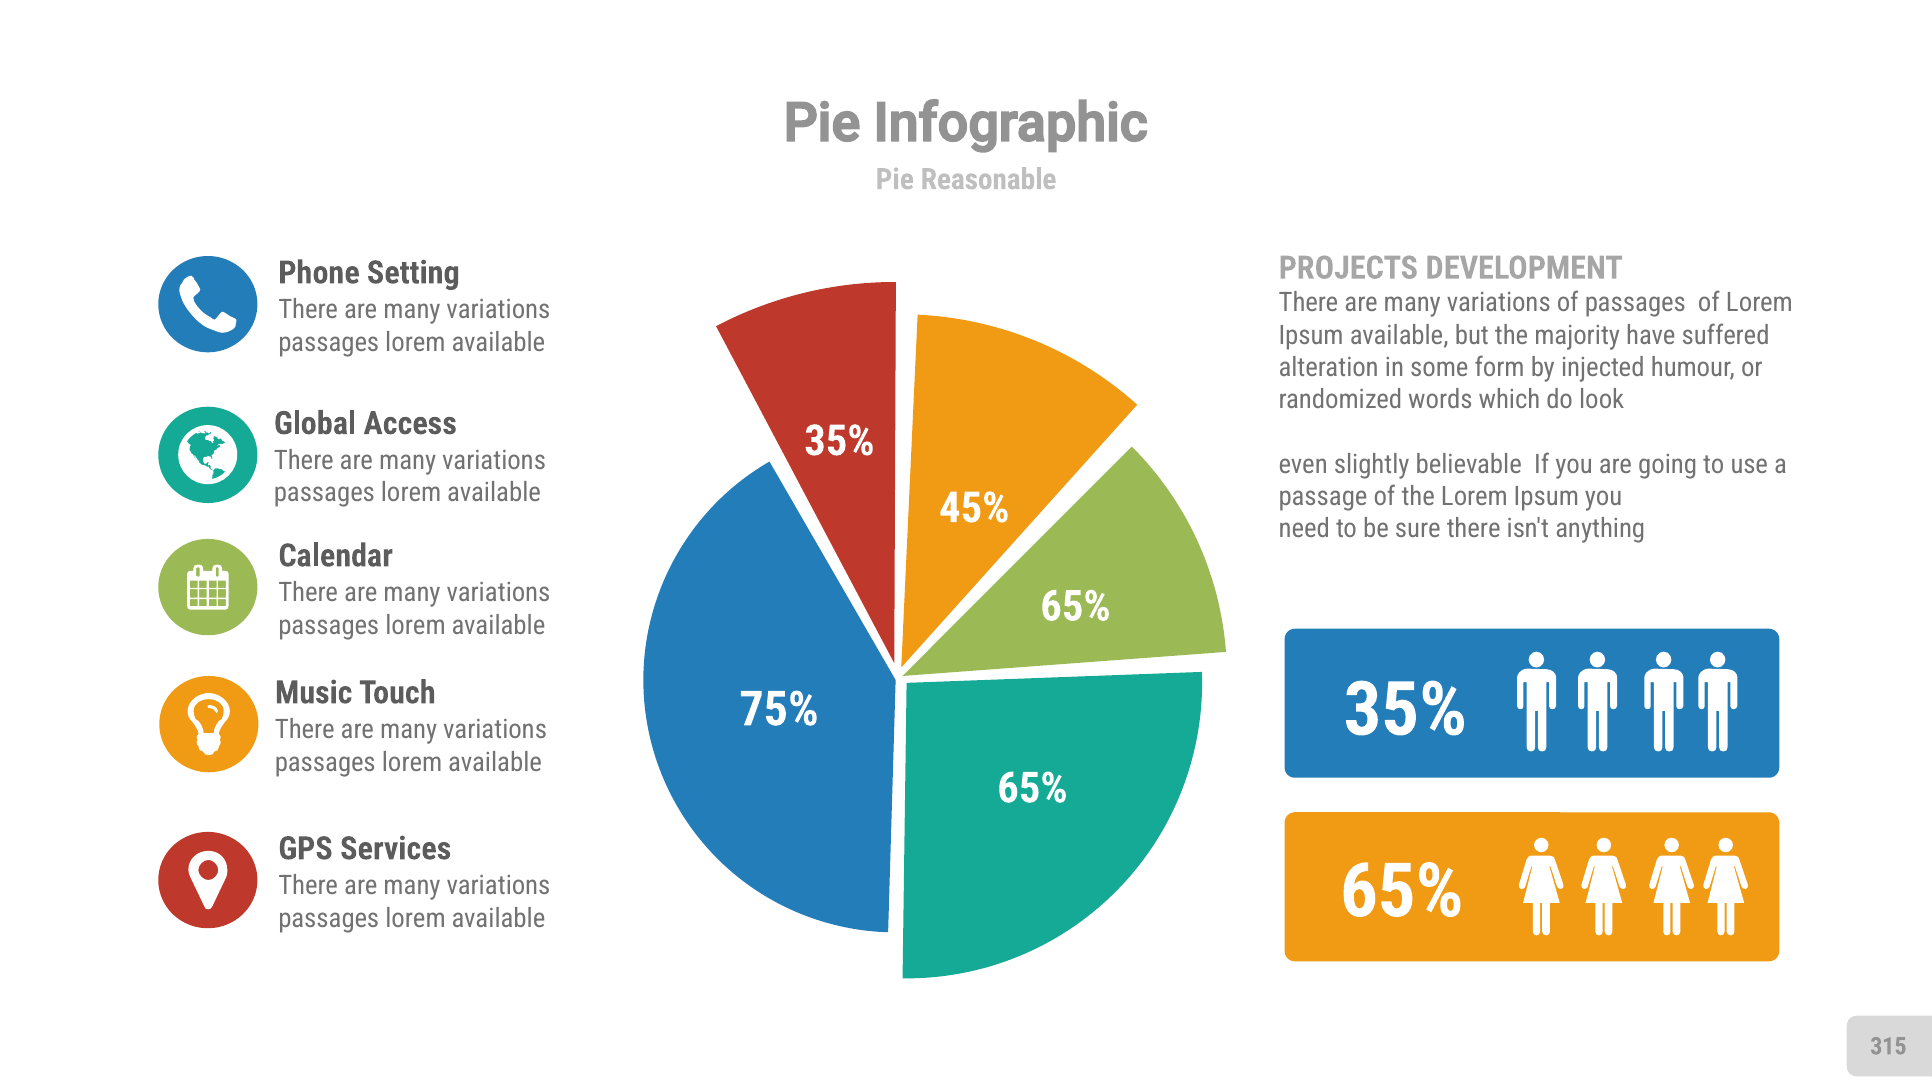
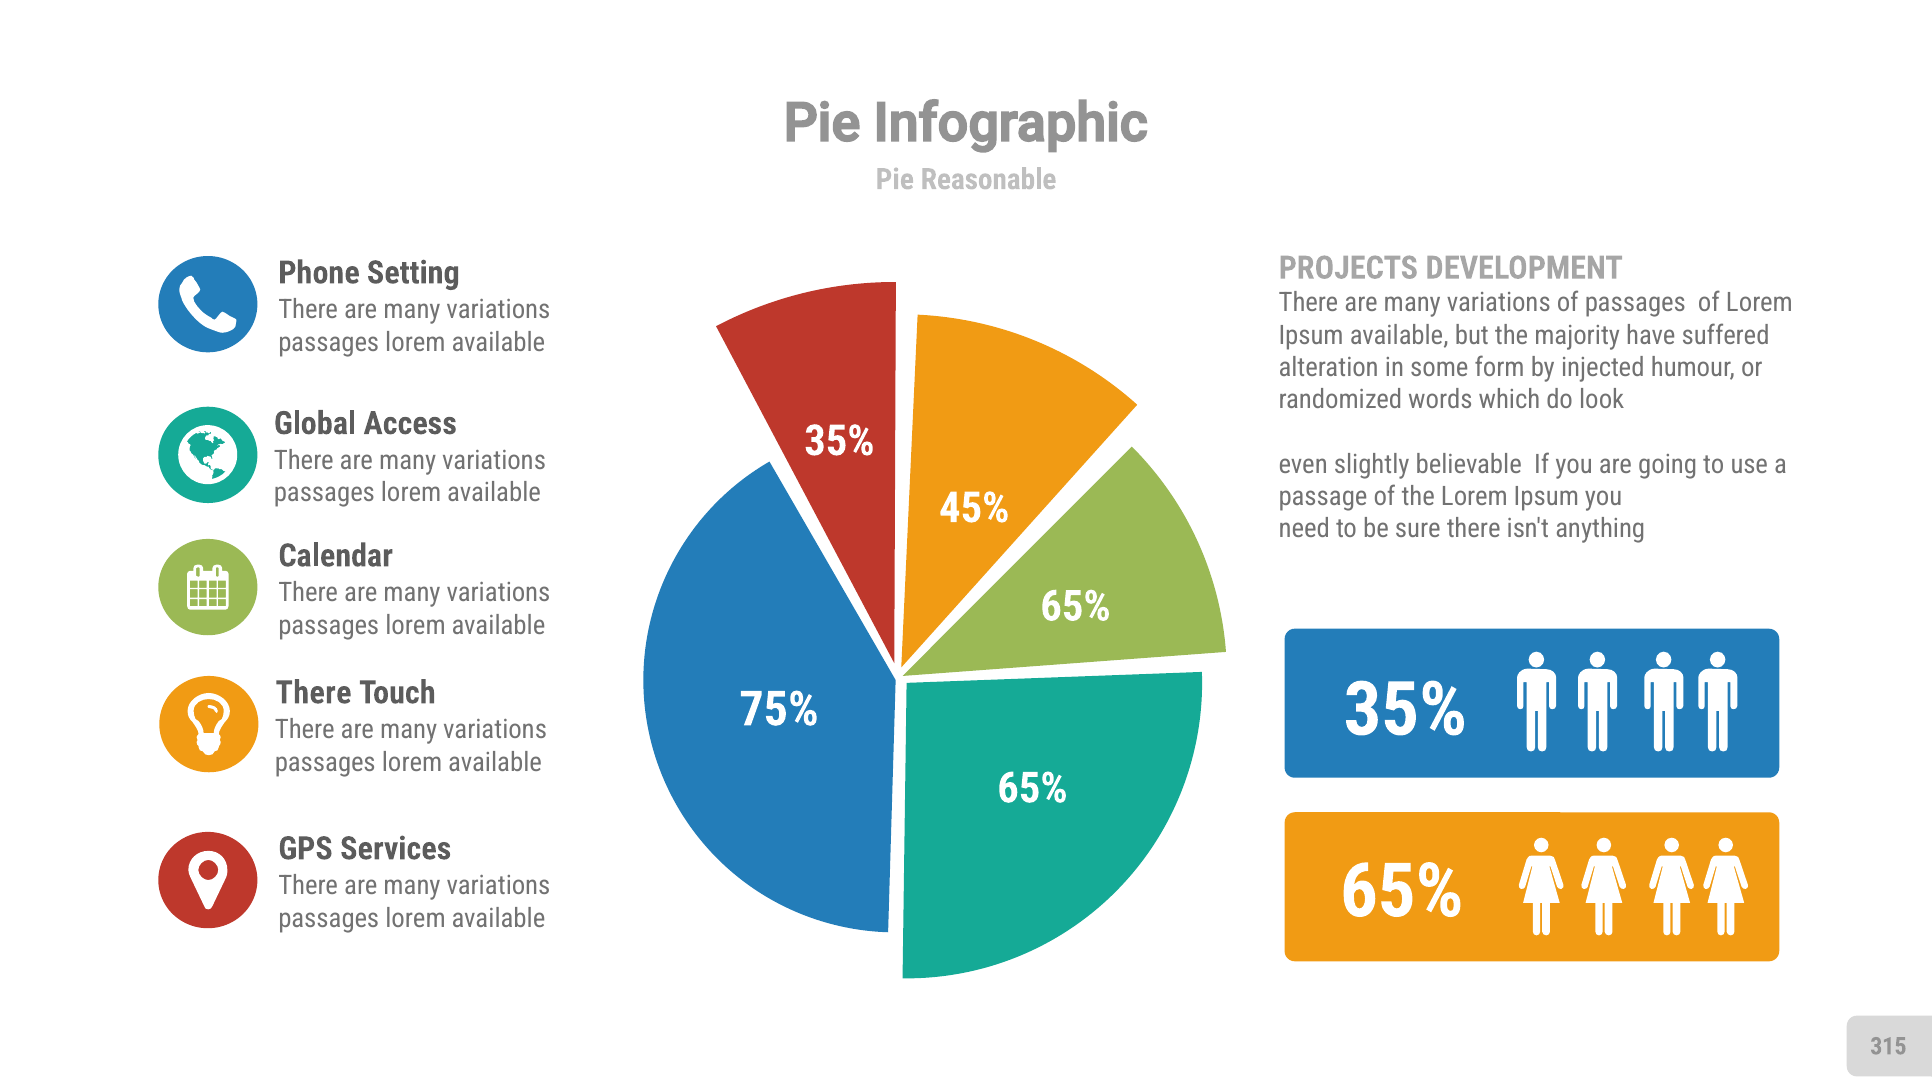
Music: Music -> There (314, 693)
